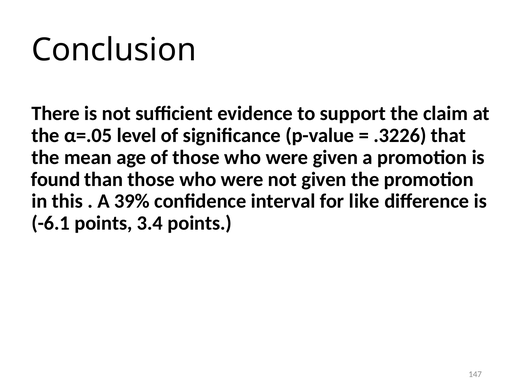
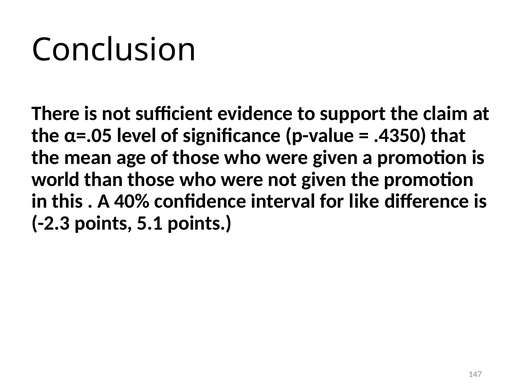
.3226: .3226 -> .4350 (400, 136)
found: found -> world (56, 179)
39%: 39% -> 40% (132, 201)
-6.1: -6.1 -> -2.3 (51, 223)
3.4: 3.4 -> 5.1 (150, 223)
